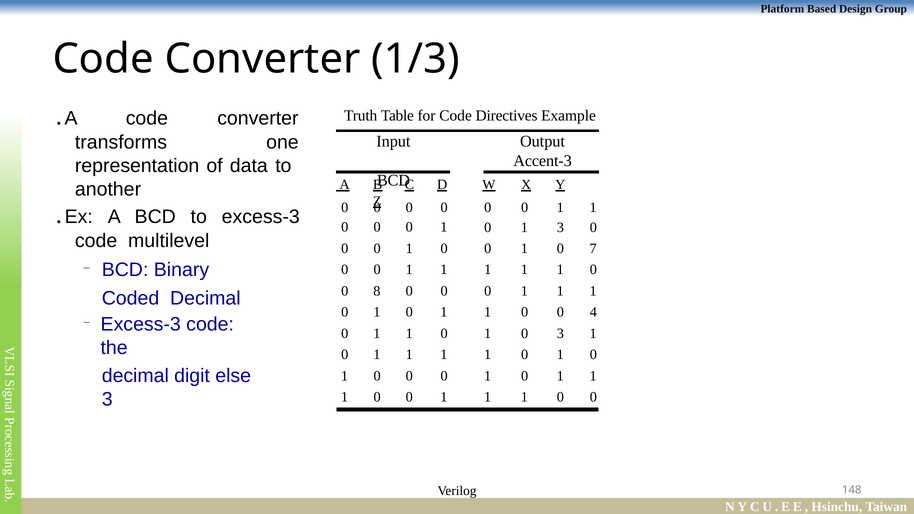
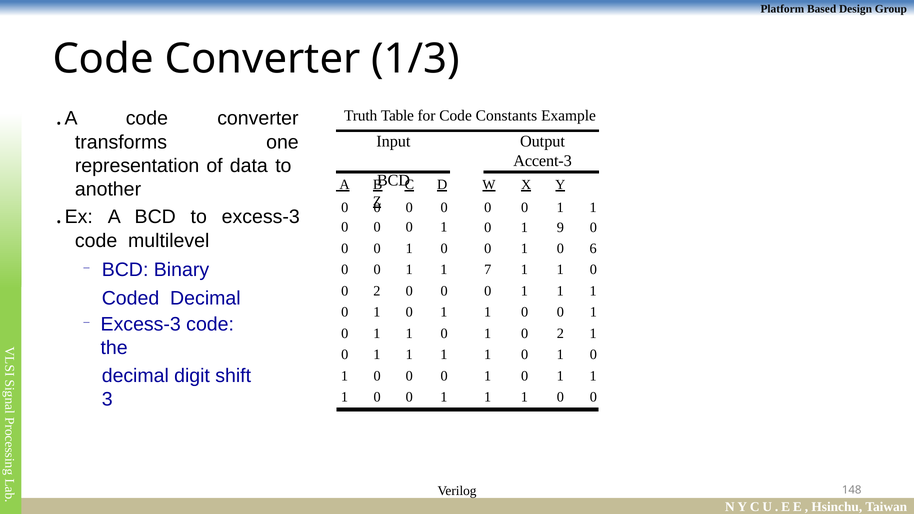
Directives: Directives -> Constants (506, 116)
1 3: 3 -> 9 (560, 227)
7: 7 -> 6 (593, 249)
1: 1 -> 7 (488, 270)
8: 8 -> 2 (377, 291)
4: 4 -> 1 (593, 312)
1 0 3: 3 -> 2 (560, 334)
else: else -> shift (233, 376)
